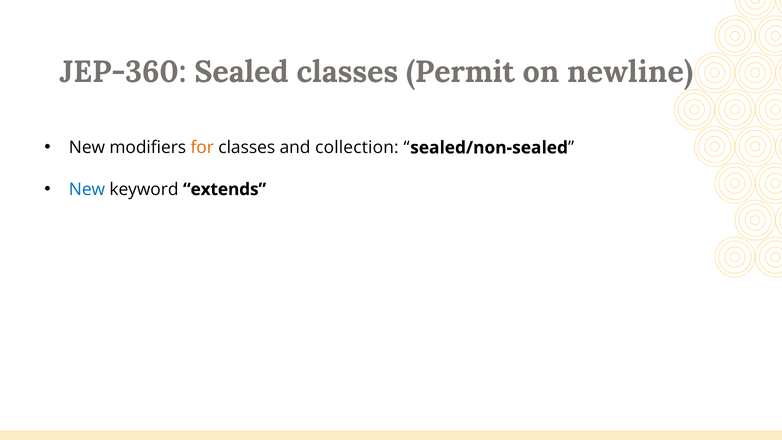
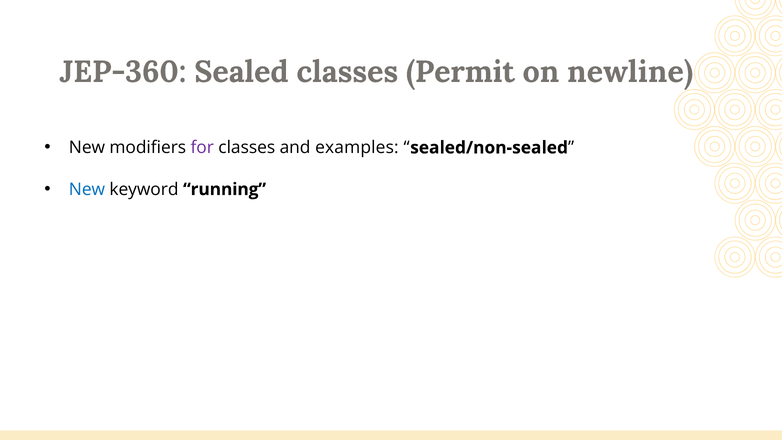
for colour: orange -> purple (202, 148)
collection: collection -> examples (357, 148)
extends: extends -> running (225, 189)
